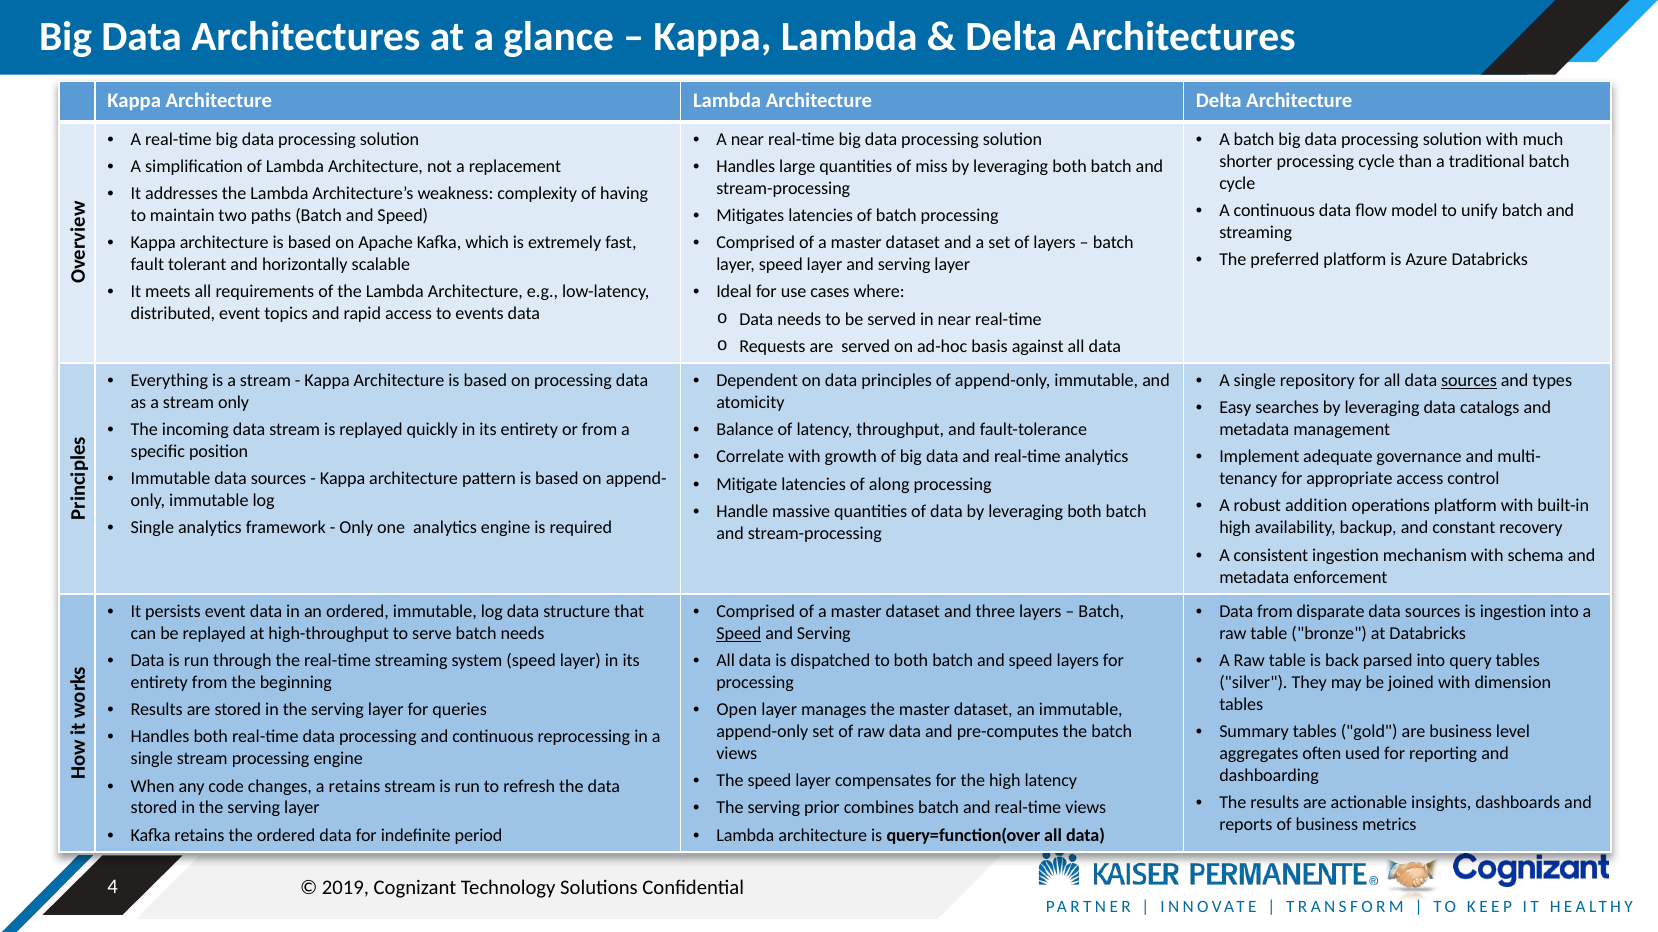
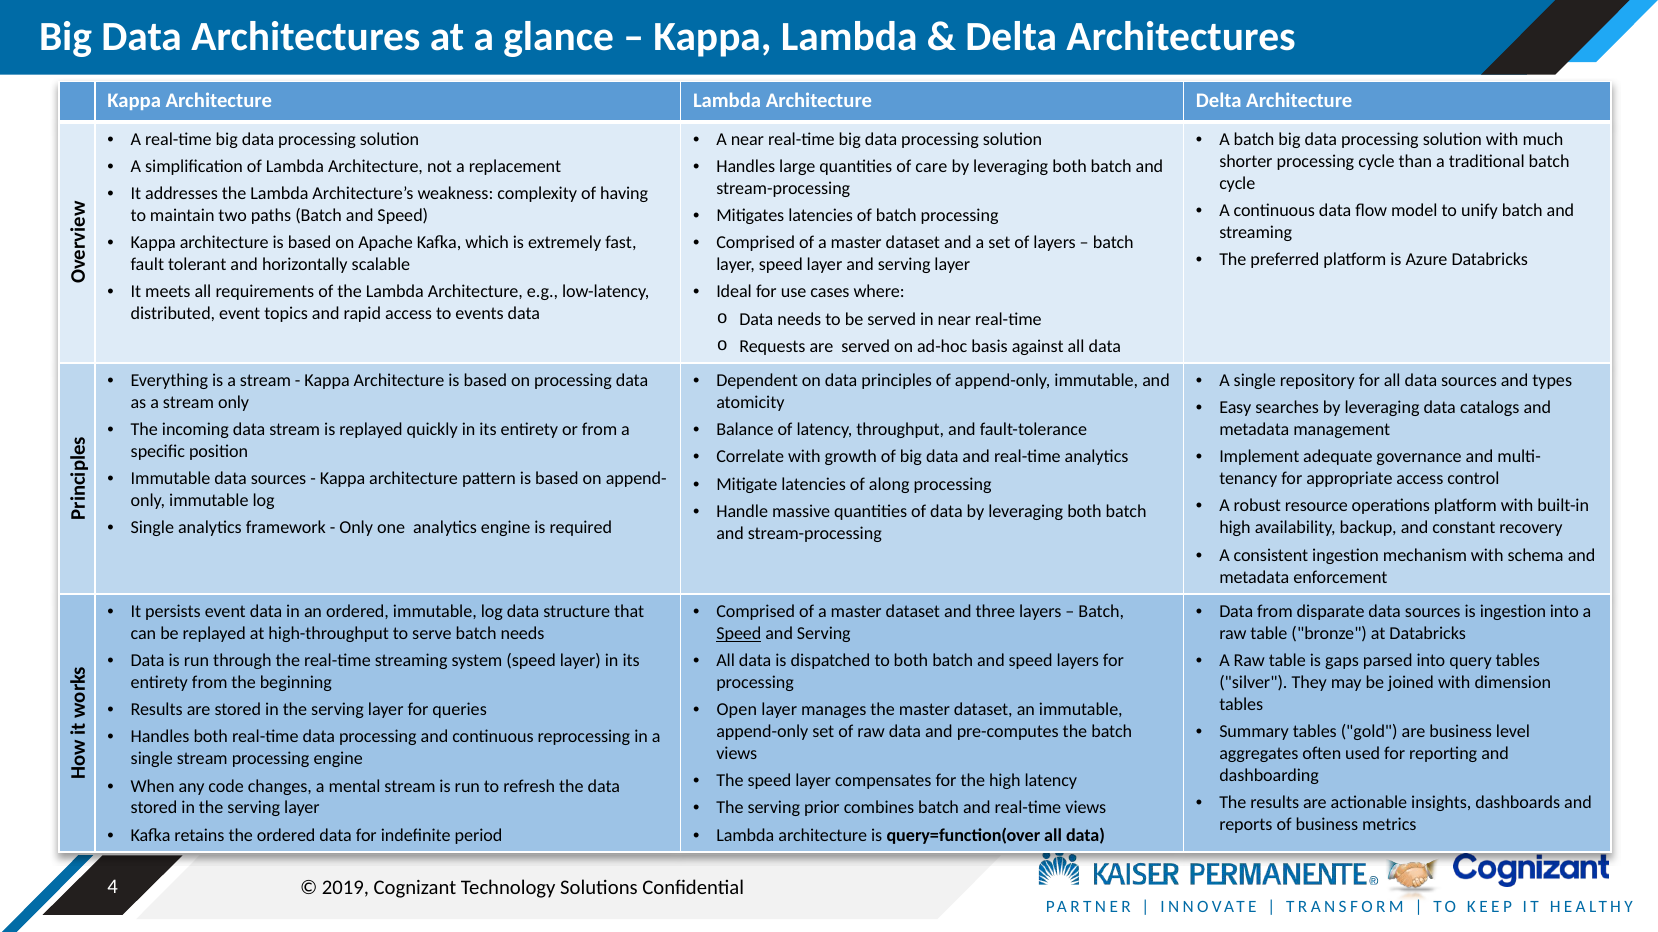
miss: miss -> care (931, 167)
sources underline: present -> none (1469, 381)
addition: addition -> resource (1316, 506)
back: back -> gaps (1342, 661)
a retains: retains -> mental (355, 787)
